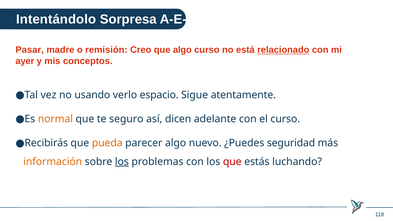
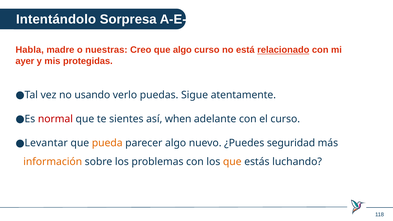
Pasar: Pasar -> Habla (30, 50)
remisión: remisión -> nuestras (106, 50)
conceptos: conceptos -> protegidas (88, 61)
espacio: espacio -> puedas (159, 95)
normal colour: orange -> red (55, 119)
seguro: seguro -> sientes (126, 119)
dicen: dicen -> when (178, 119)
Recibirás: Recibirás -> Levantar (46, 143)
los underline: present -> none (122, 162)
que colour: red -> orange (232, 162)
